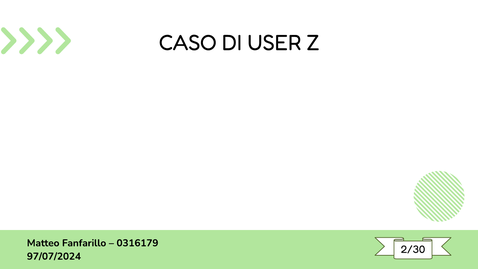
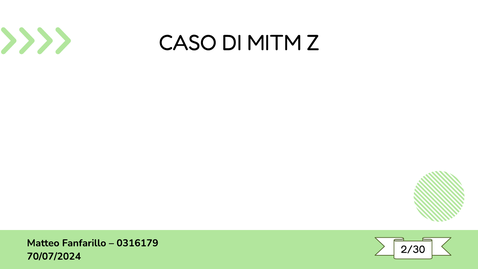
USER: USER -> MITM (274, 43)
97/07/2024: 97/07/2024 -> 70/07/2024 (54, 256)
